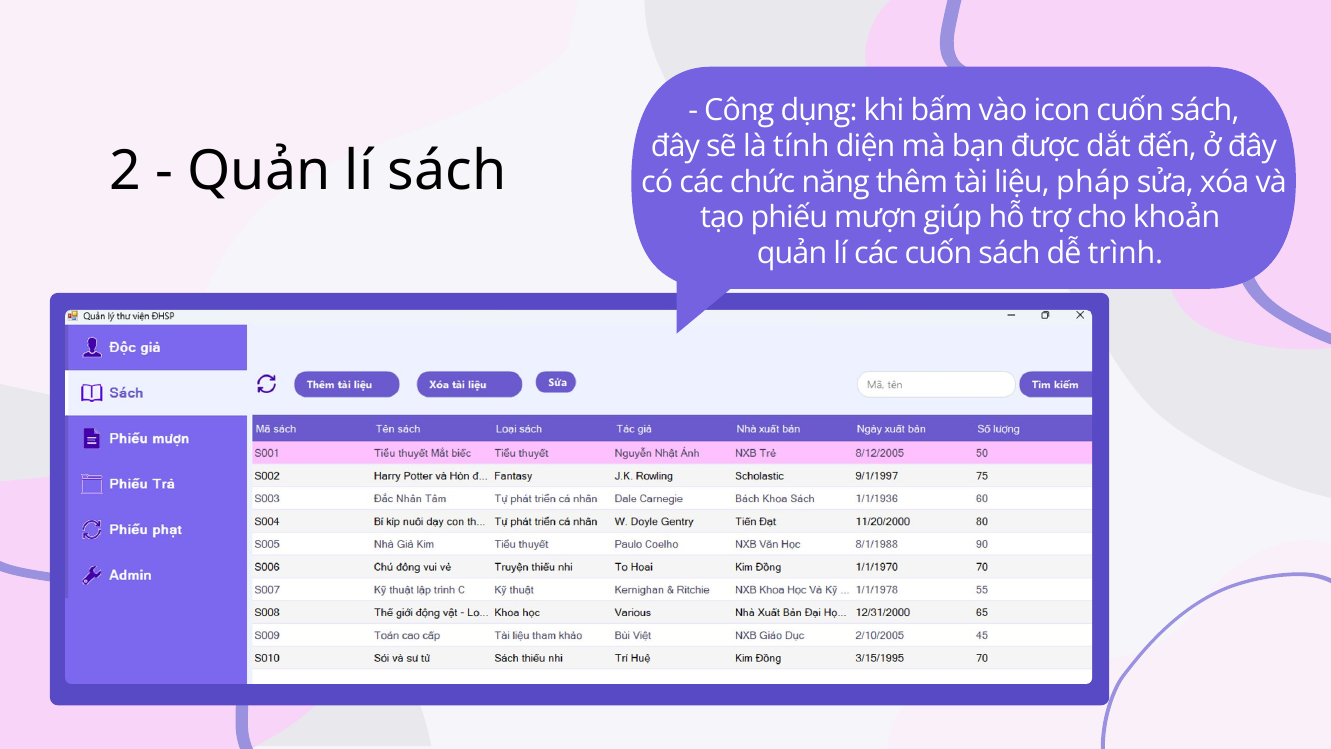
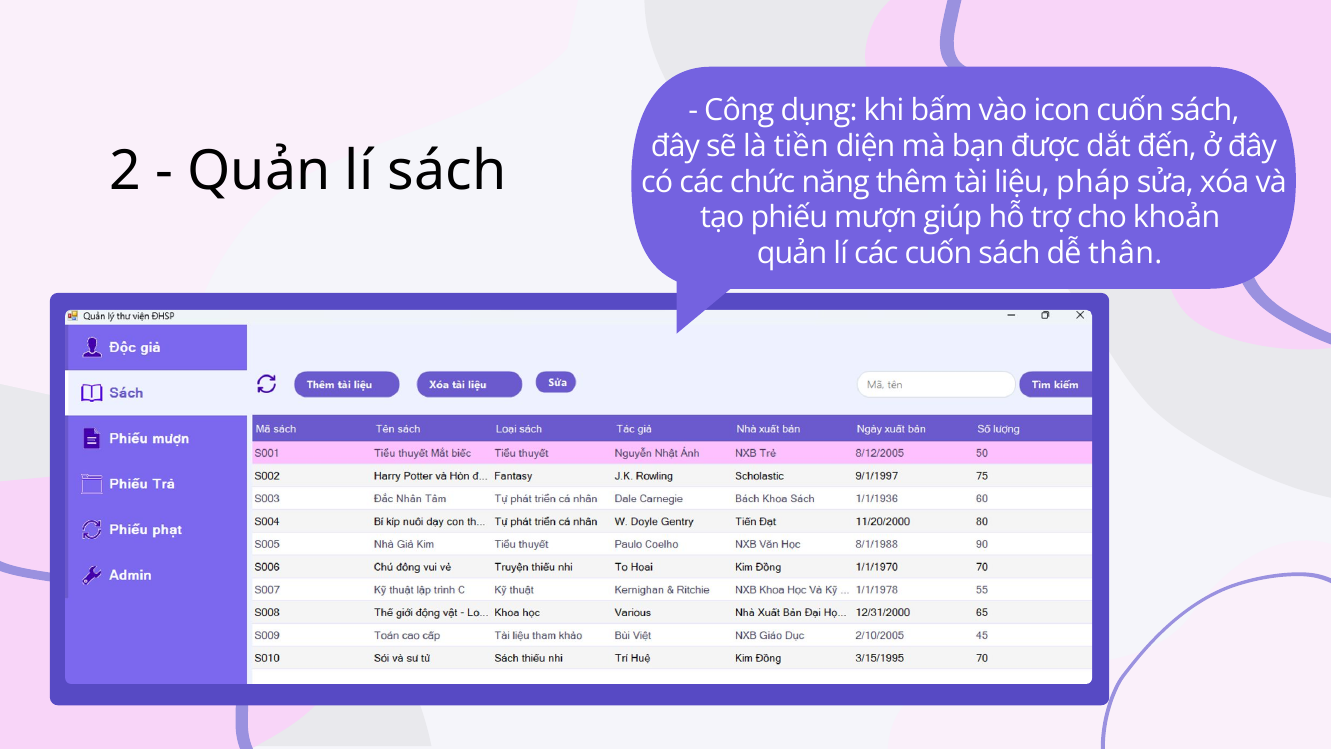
tính: tính -> tiền (801, 146)
trình: trình -> thân (1125, 254)
